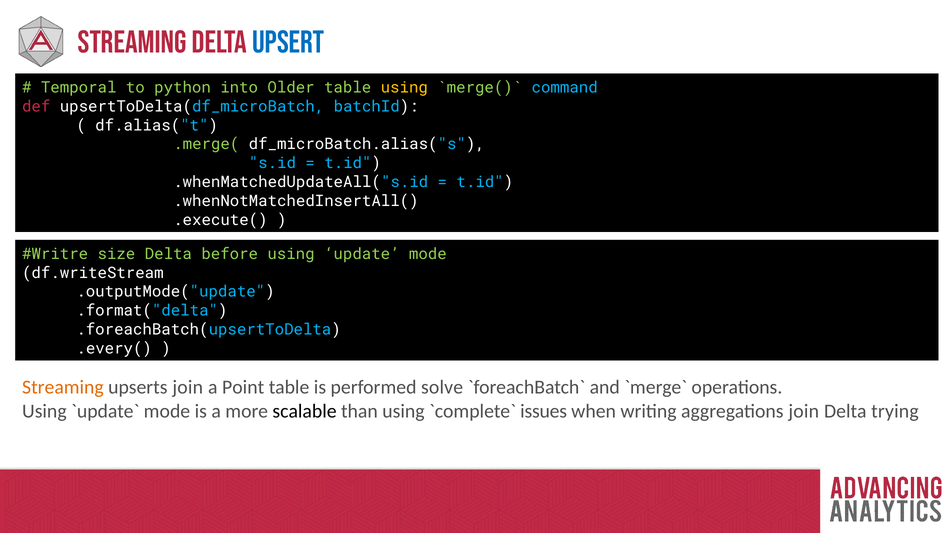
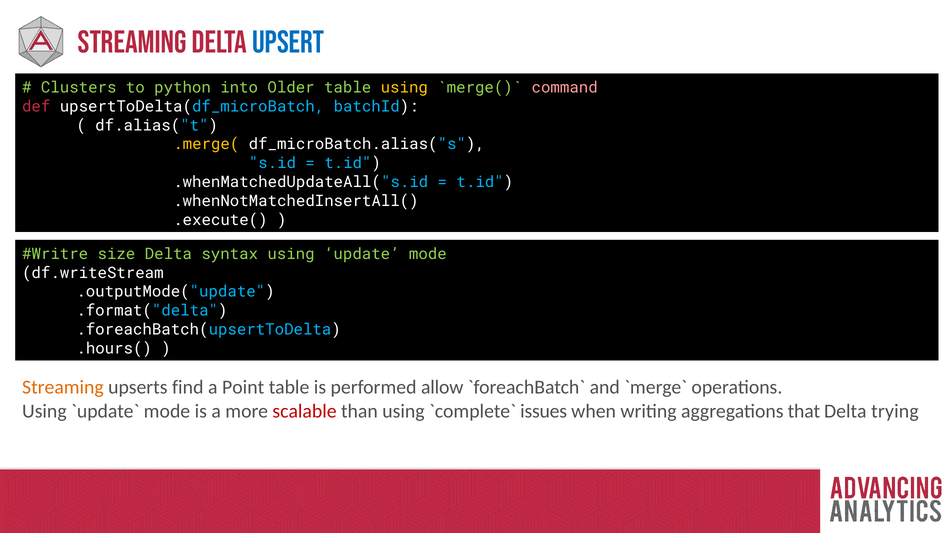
Temporal: Temporal -> Clusters (79, 87)
command colour: light blue -> pink (565, 87)
.merge( colour: light green -> yellow (206, 144)
before: before -> syntax (230, 254)
.every(: .every( -> .hours( (114, 348)
upserts join: join -> find (188, 387)
solve: solve -> allow (442, 387)
scalable colour: black -> red (305, 411)
aggregations join: join -> that (804, 411)
